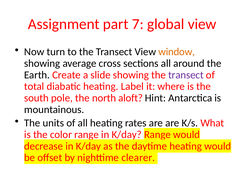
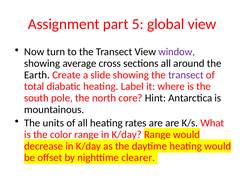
7: 7 -> 5 (138, 24)
window colour: orange -> purple (177, 52)
aloft: aloft -> core (131, 98)
